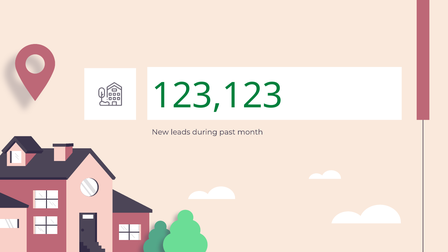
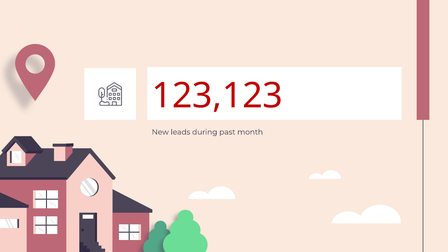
123,123 colour: green -> red (217, 96)
